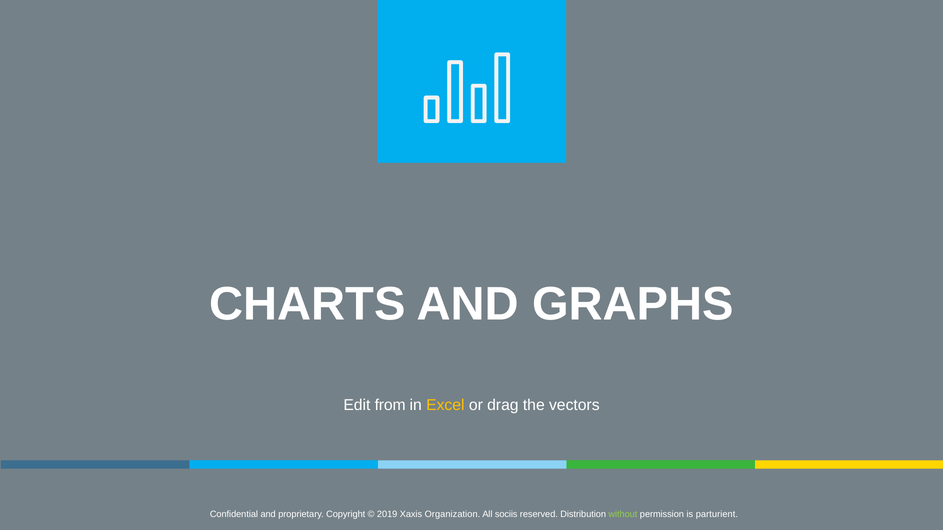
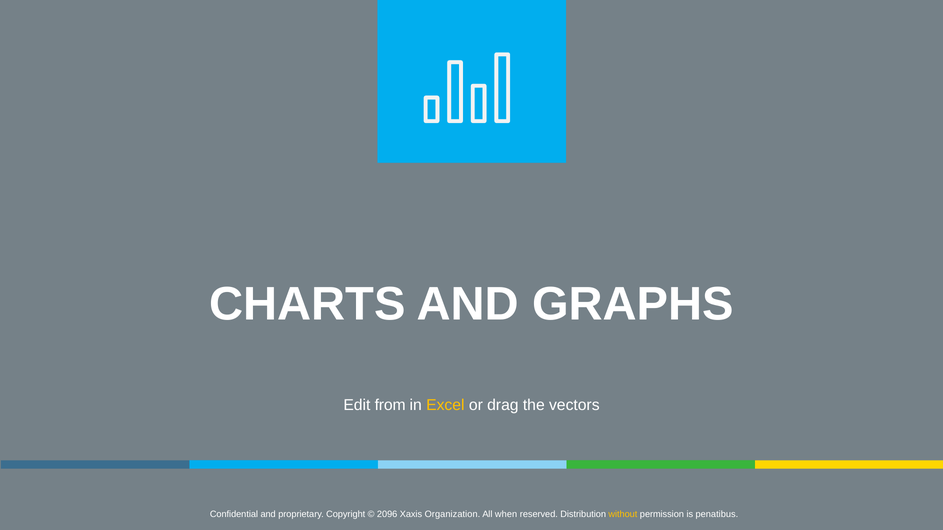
2019: 2019 -> 2096 (387, 514)
sociis: sociis -> when (506, 514)
without colour: light green -> yellow (623, 514)
parturient: parturient -> penatibus (717, 514)
